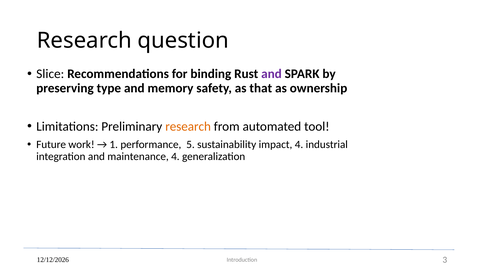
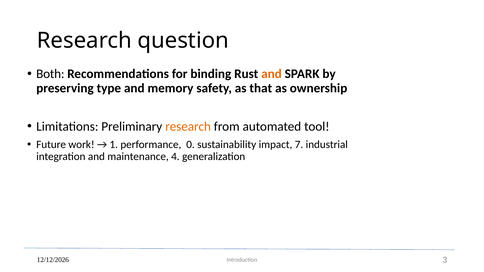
Slice: Slice -> Both (50, 74)
and colour: purple -> orange (271, 74)
5: 5 -> 0 (191, 145)
impact 4: 4 -> 7 (299, 145)
